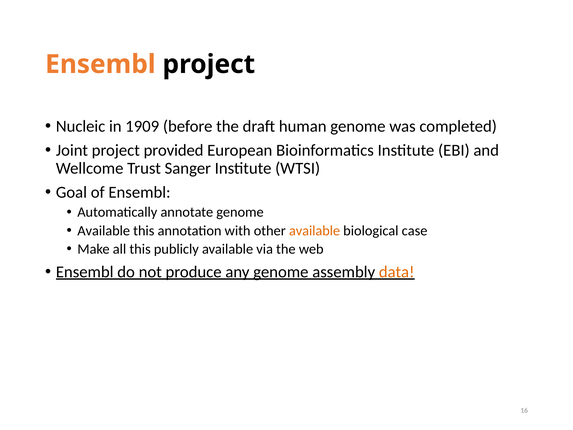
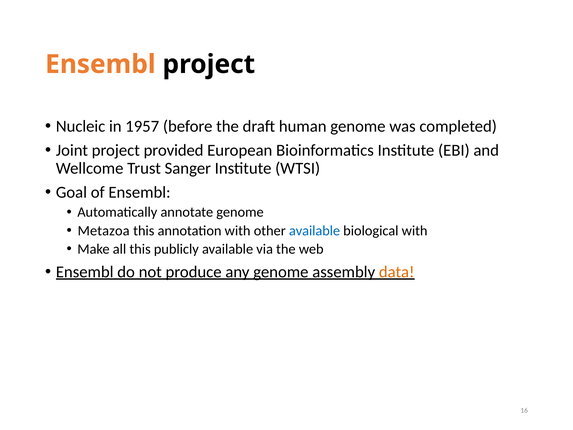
1909: 1909 -> 1957 (142, 126)
Available: Available -> Metazoa (104, 230)
available colour: orange -> blue (315, 230)
biological case: case -> with (415, 230)
